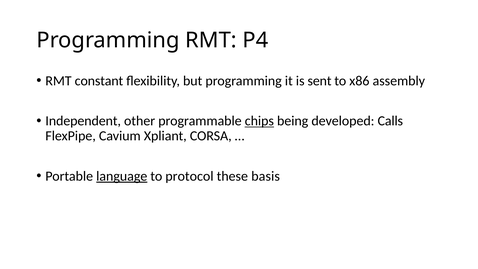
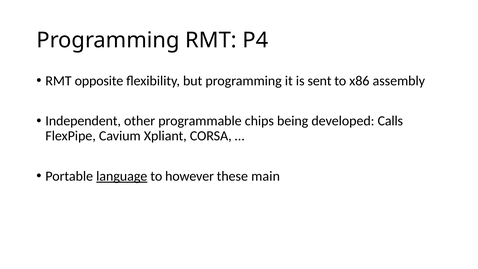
constant: constant -> opposite (99, 81)
chips underline: present -> none (259, 121)
protocol: protocol -> however (190, 176)
basis: basis -> main (266, 176)
